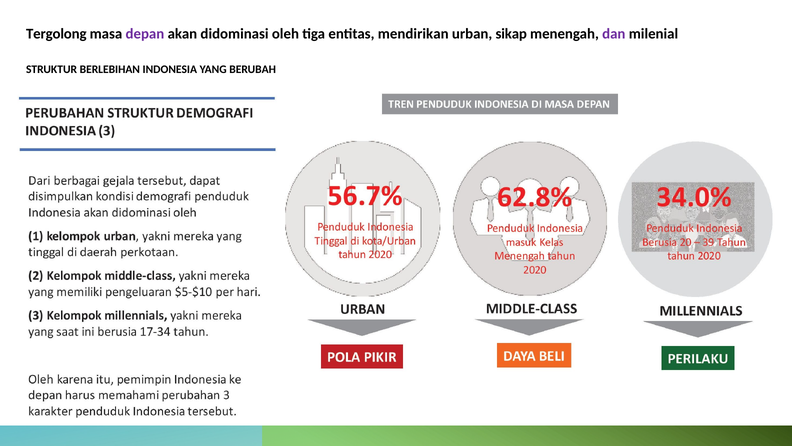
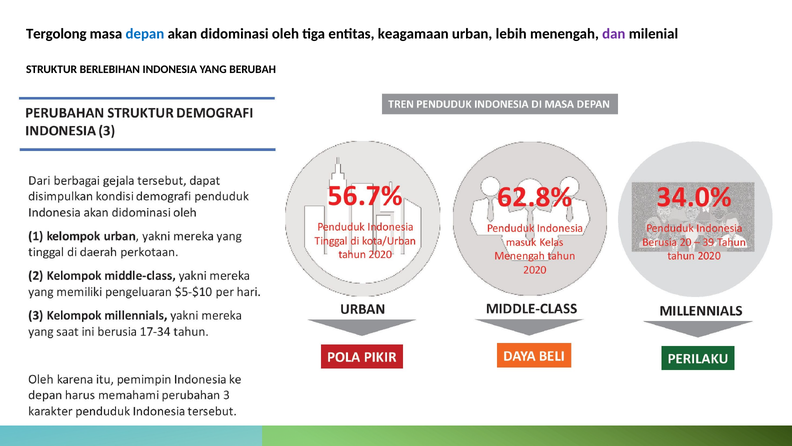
depan colour: purple -> blue (145, 34)
mendirikan: mendirikan -> keagamaan (413, 34)
sikap: sikap -> lebih (511, 34)
